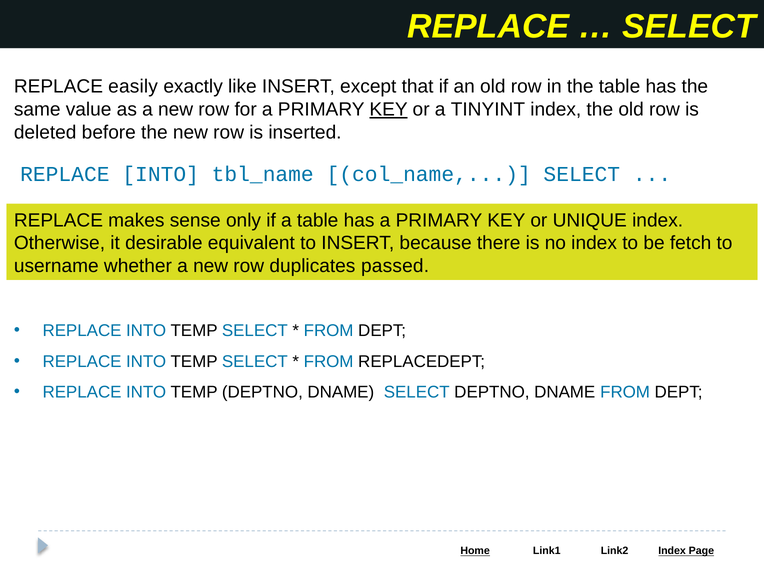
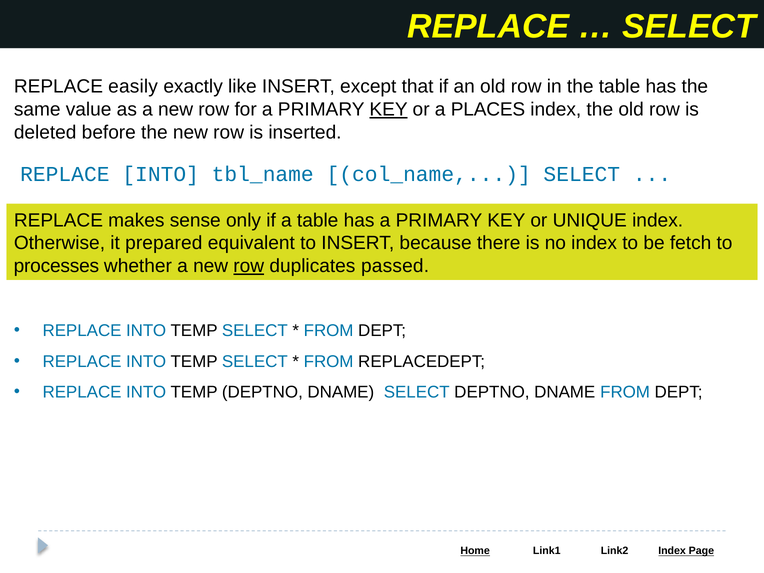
TINYINT: TINYINT -> PLACES (488, 109)
desirable: desirable -> prepared (164, 243)
username: username -> processes (56, 266)
row underline: none -> present (249, 266)
